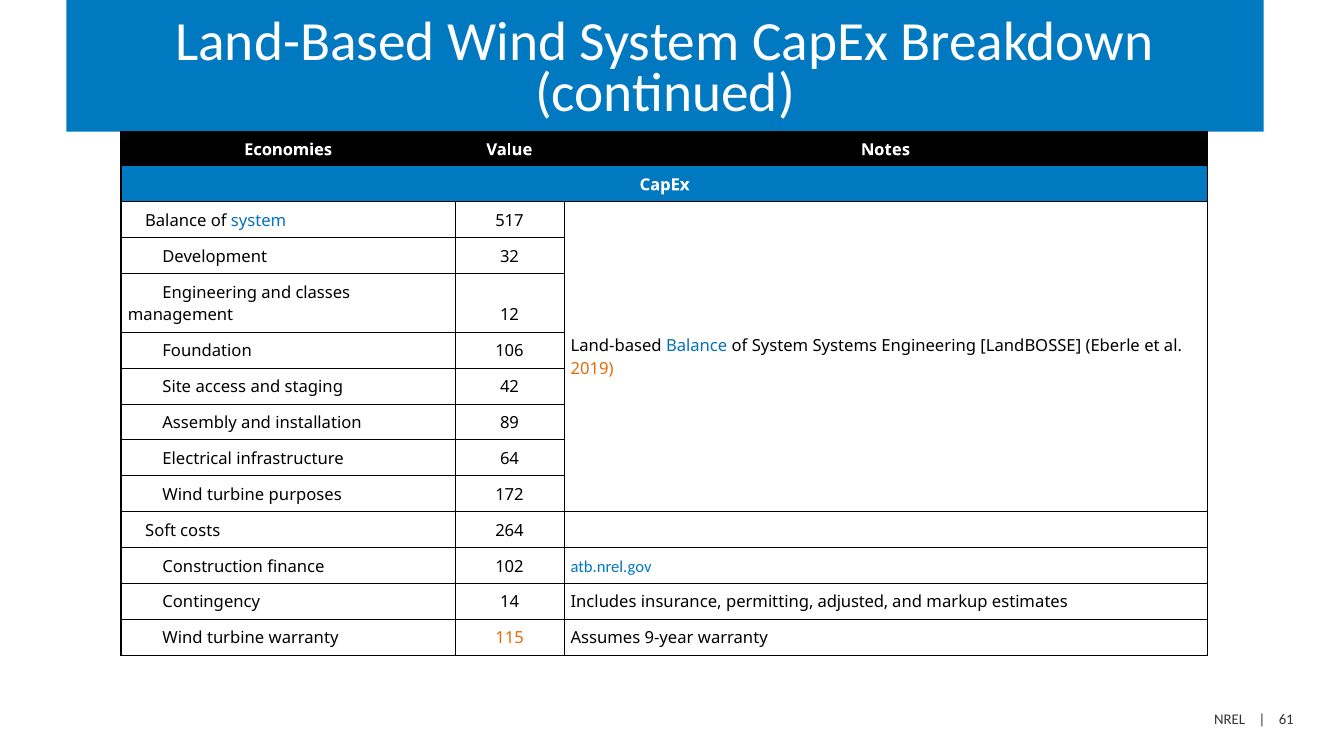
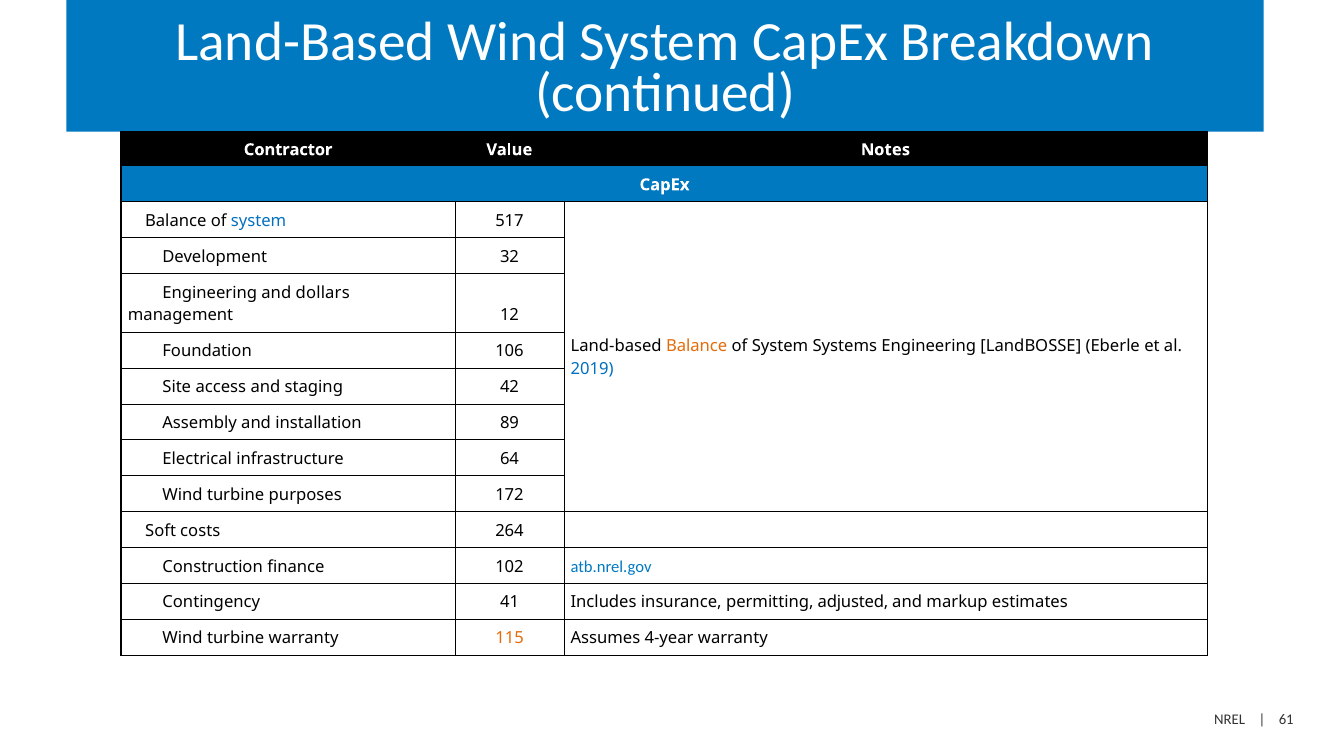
Economies: Economies -> Contractor (288, 150)
classes: classes -> dollars (323, 293)
Balance colour: blue -> orange (697, 347)
2019 colour: orange -> blue (592, 369)
14: 14 -> 41 (510, 603)
9-year: 9-year -> 4-year (669, 639)
